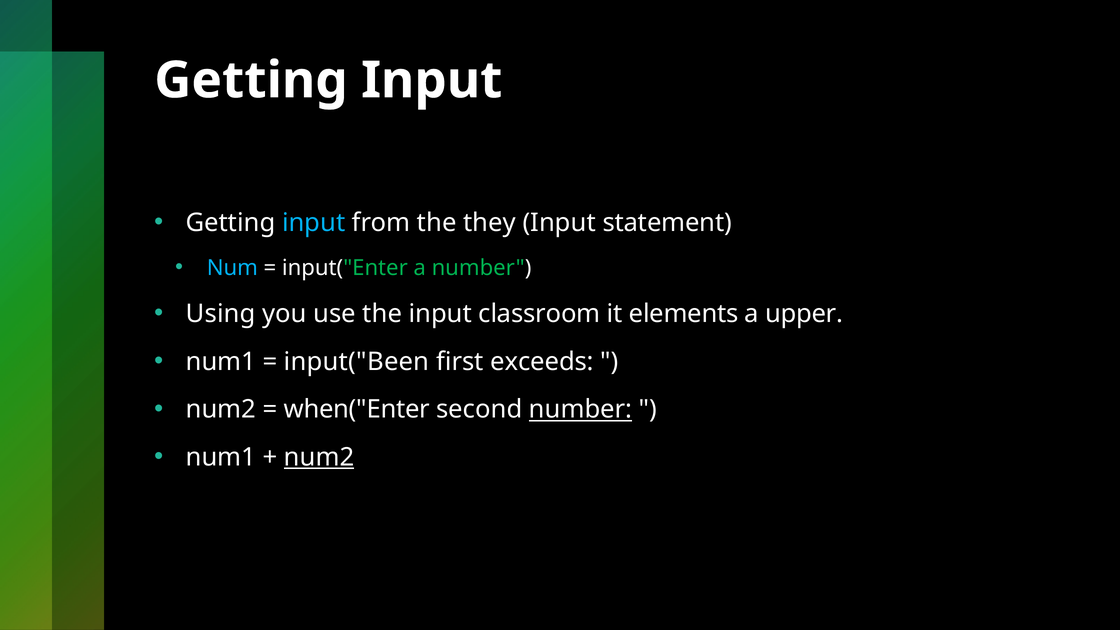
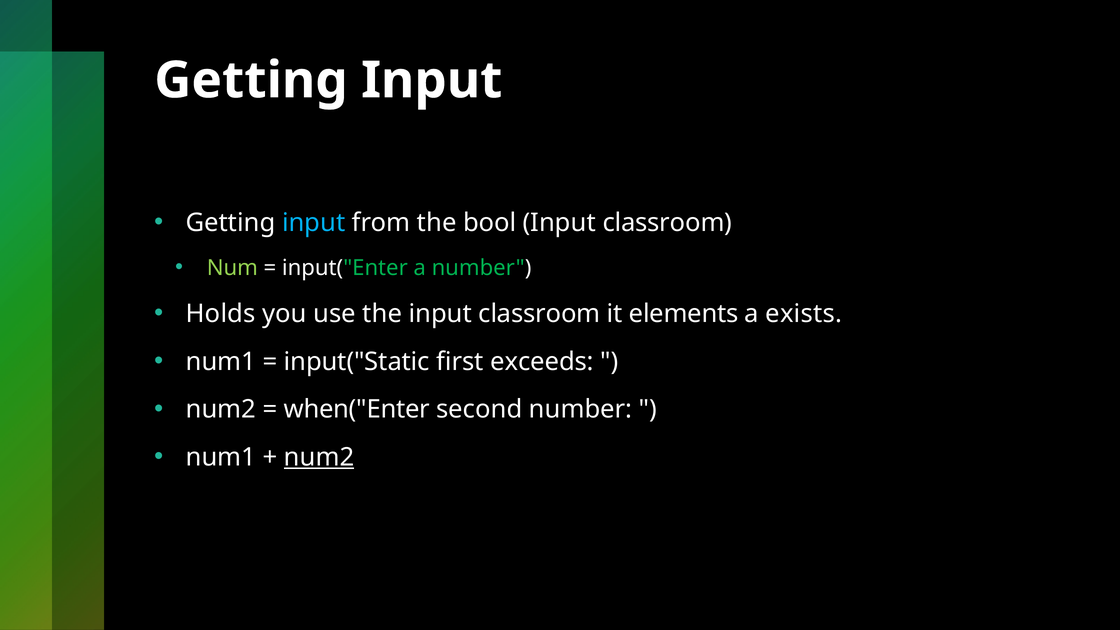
they: they -> bool (490, 223)
statement: statement -> classroom (667, 223)
Num colour: light blue -> light green (232, 268)
Using: Using -> Holds (221, 314)
upper: upper -> exists (804, 314)
input("Been: input("Been -> input("Static (357, 362)
number underline: present -> none (581, 410)
